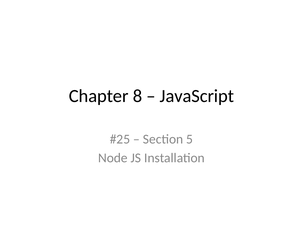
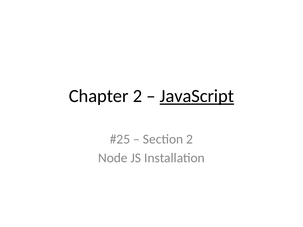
Chapter 8: 8 -> 2 (137, 96)
JavaScript underline: none -> present (197, 96)
Section 5: 5 -> 2 (190, 139)
